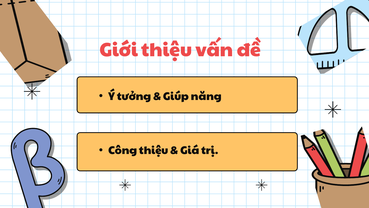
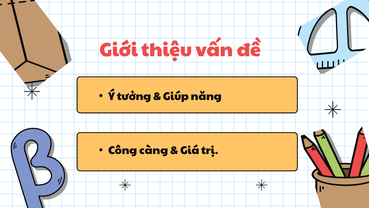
Công thiệu: thiệu -> càng (154, 150)
